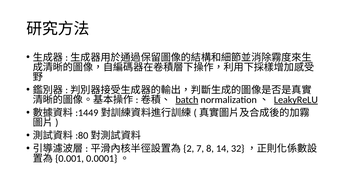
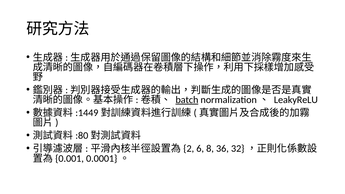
LeakyReLU underline: present -> none (296, 100)
7: 7 -> 6 (200, 149)
14: 14 -> 36 (222, 149)
